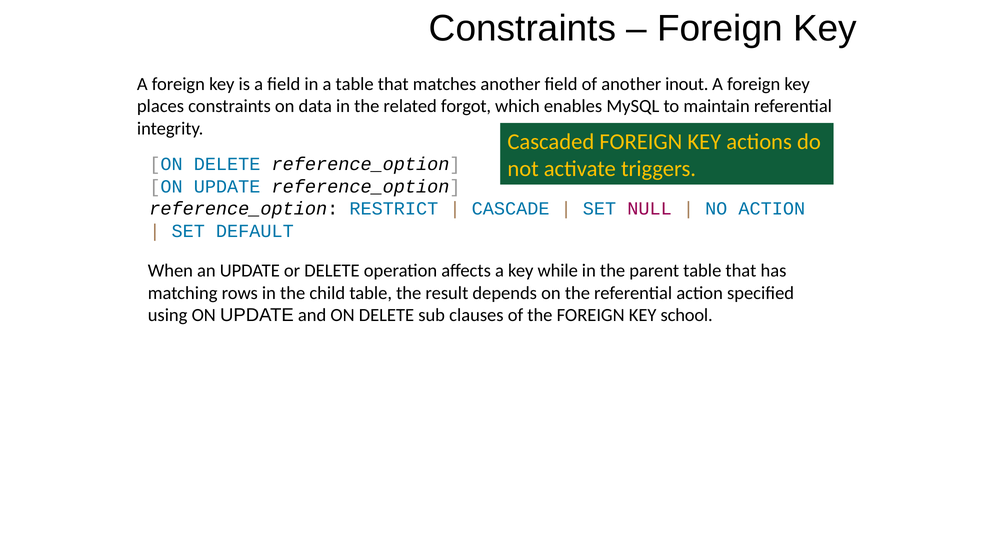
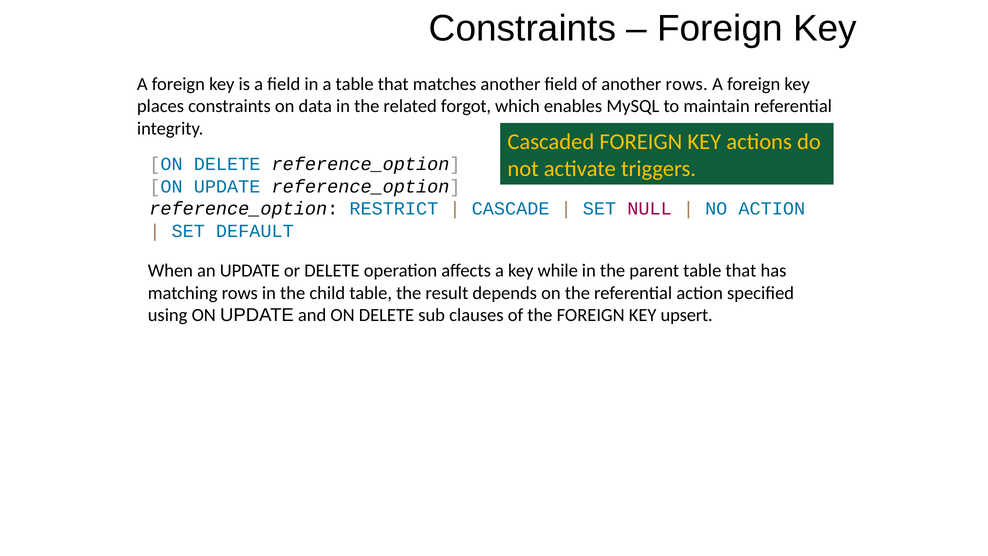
another inout: inout -> rows (687, 84)
school: school -> upsert (687, 315)
